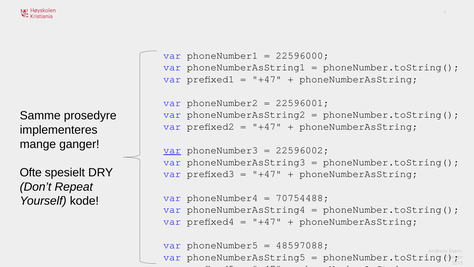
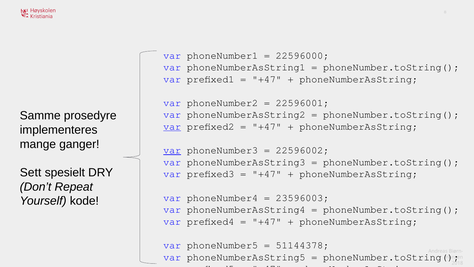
var underline: none -> present (172, 126)
Ofte: Ofte -> Sett (31, 172)
70754488: 70754488 -> 23596003 (302, 198)
48597088: 48597088 -> 51144378 (302, 245)
